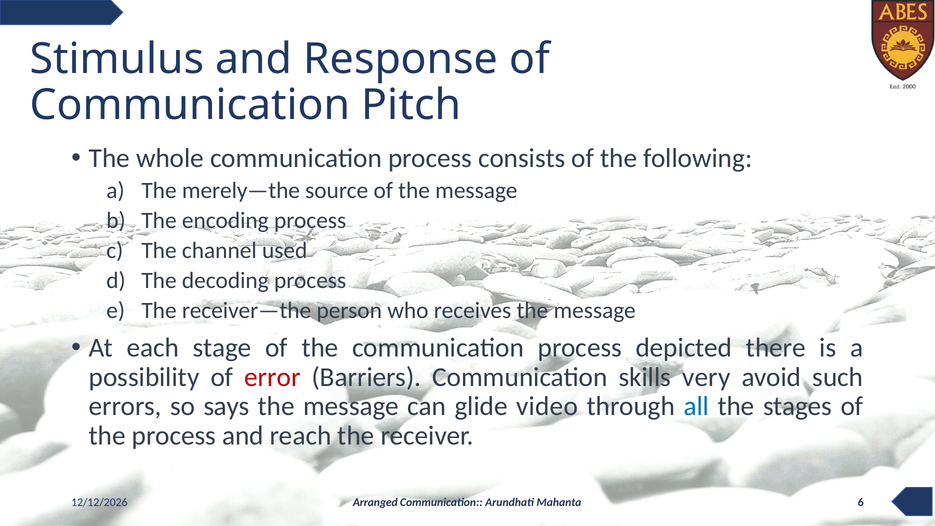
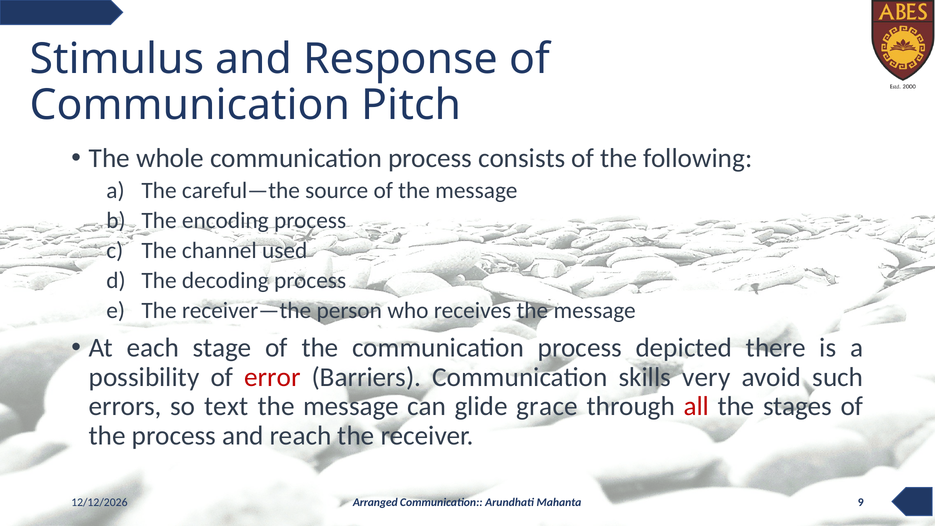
merely—the: merely—the -> careful—the (241, 190)
says: says -> text (226, 406)
video: video -> grace (547, 406)
all colour: blue -> red (696, 406)
6: 6 -> 9 (861, 502)
